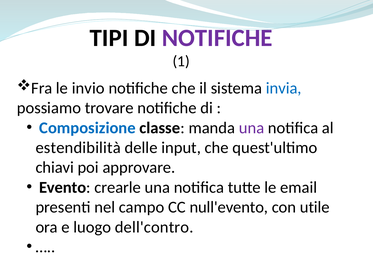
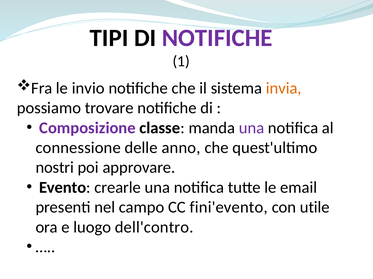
invia colour: blue -> orange (284, 88)
Composizione colour: blue -> purple (87, 128)
estendibilità: estendibilità -> connessione (78, 148)
input: input -> anno (181, 148)
chiavi: chiavi -> nostri (55, 168)
null'evento: null'evento -> fini'evento (229, 208)
